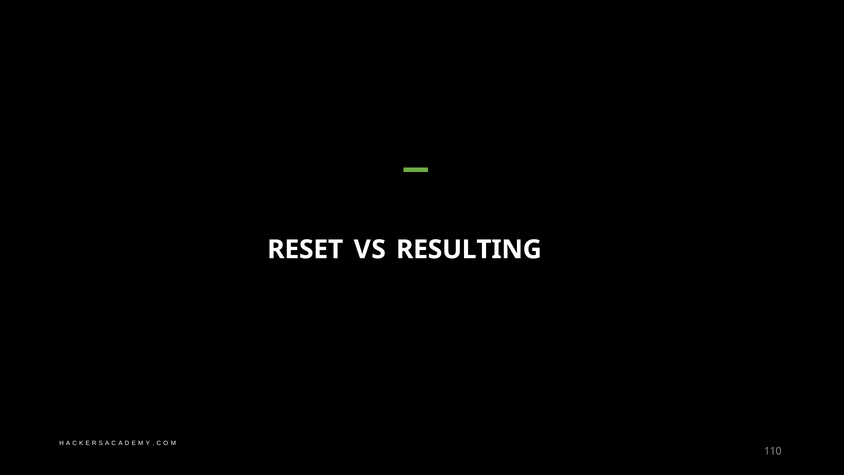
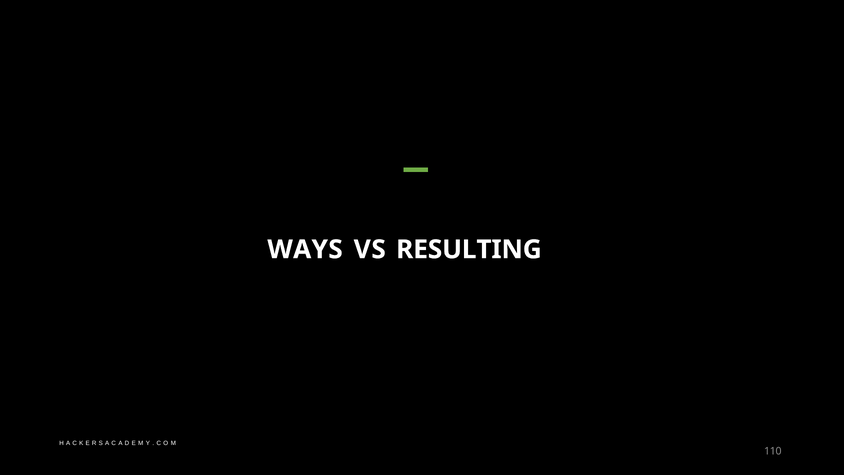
RESET: RESET -> WAYS (305, 249)
